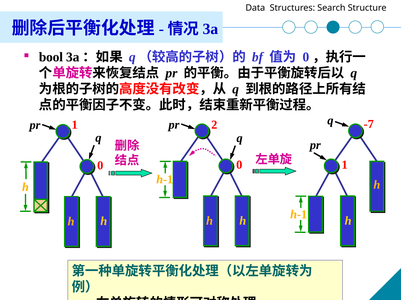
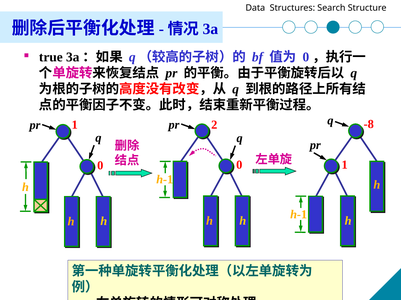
bool: bool -> true (51, 57)
-7: -7 -> -8 (369, 125)
